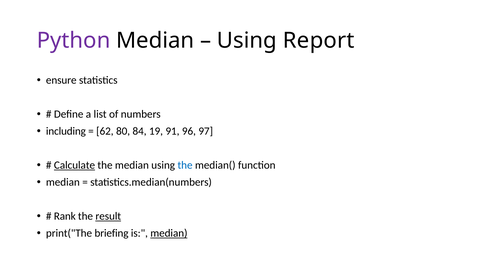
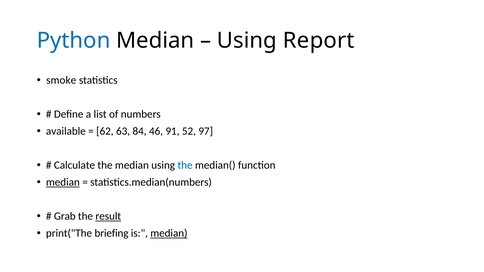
Python colour: purple -> blue (74, 41)
ensure: ensure -> smoke (61, 80)
including: including -> available (66, 131)
80: 80 -> 63 (123, 131)
19: 19 -> 46 (156, 131)
96: 96 -> 52 (189, 131)
Calculate underline: present -> none (74, 165)
median underline: none -> present (63, 182)
Rank: Rank -> Grab (65, 216)
